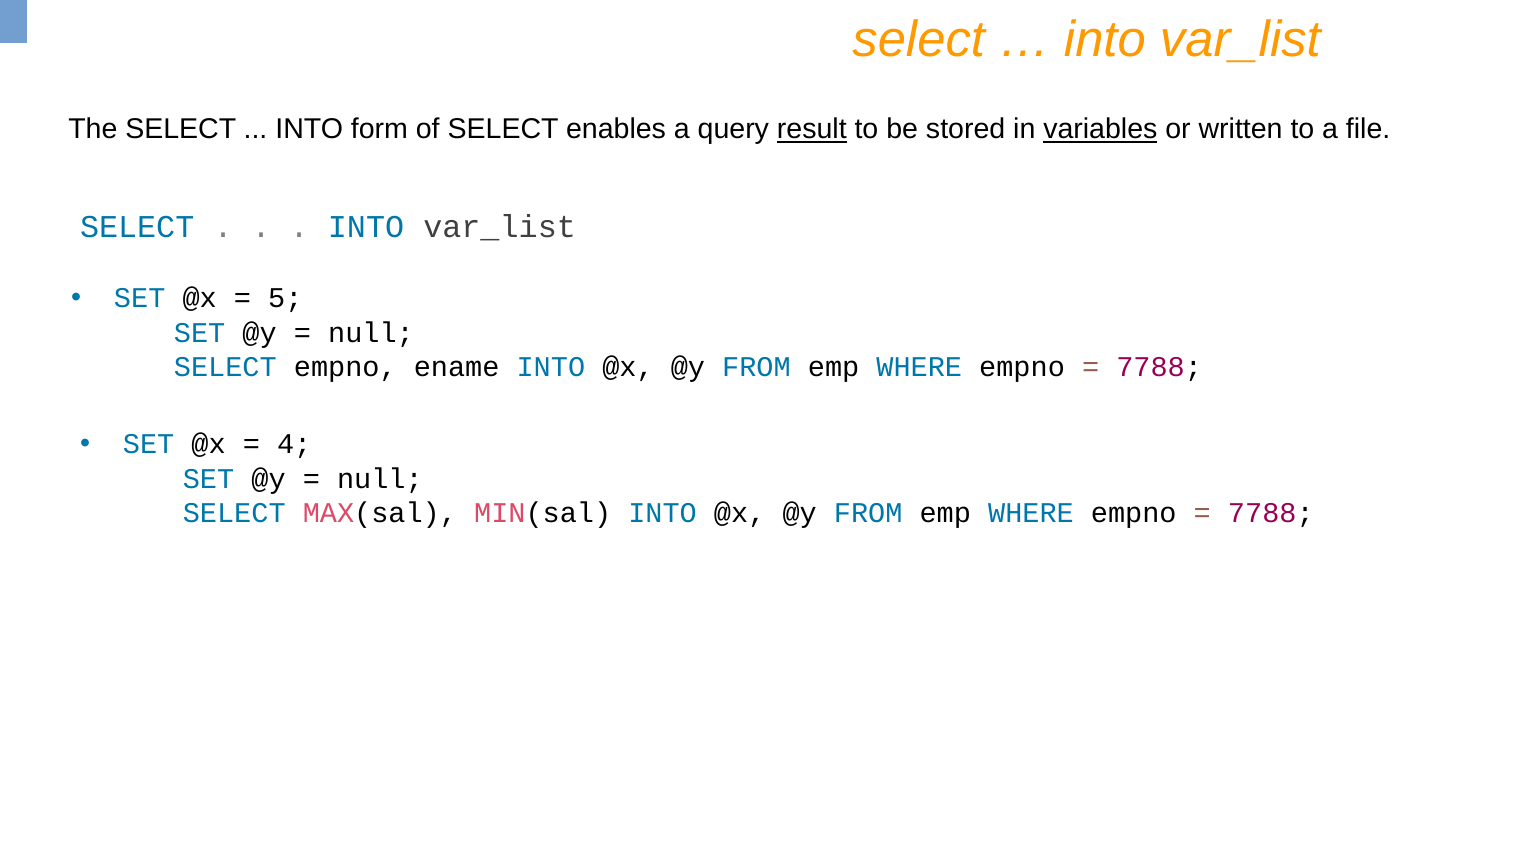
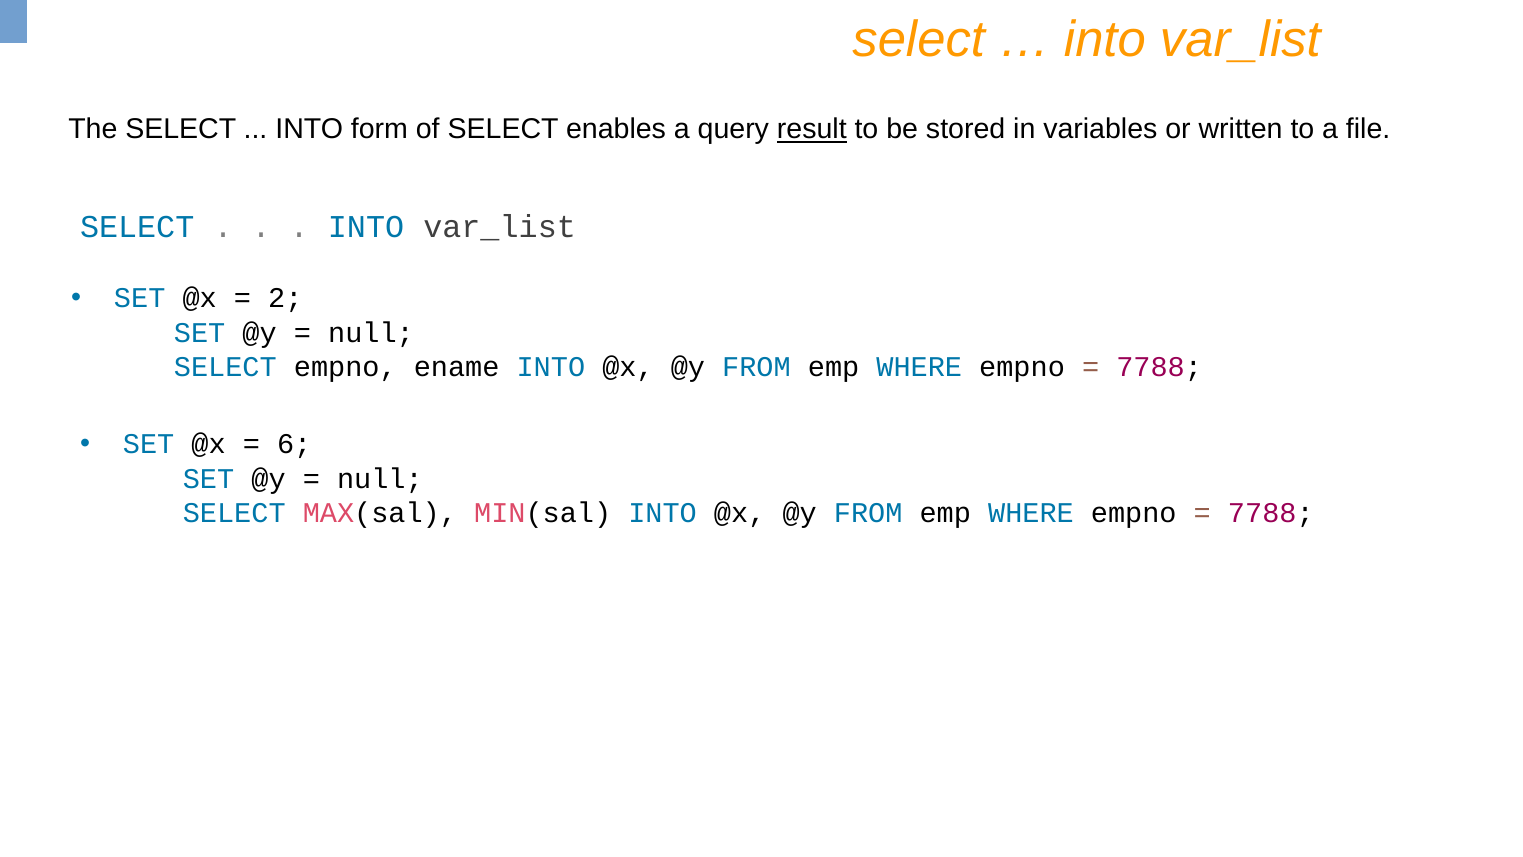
variables underline: present -> none (1100, 129)
5: 5 -> 2 (285, 298)
4: 4 -> 6 (294, 444)
